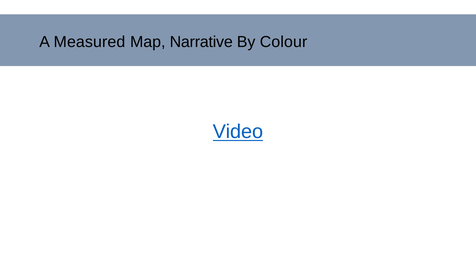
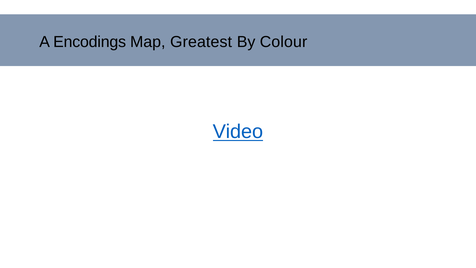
Measured: Measured -> Encodings (90, 42)
Narrative: Narrative -> Greatest (201, 42)
